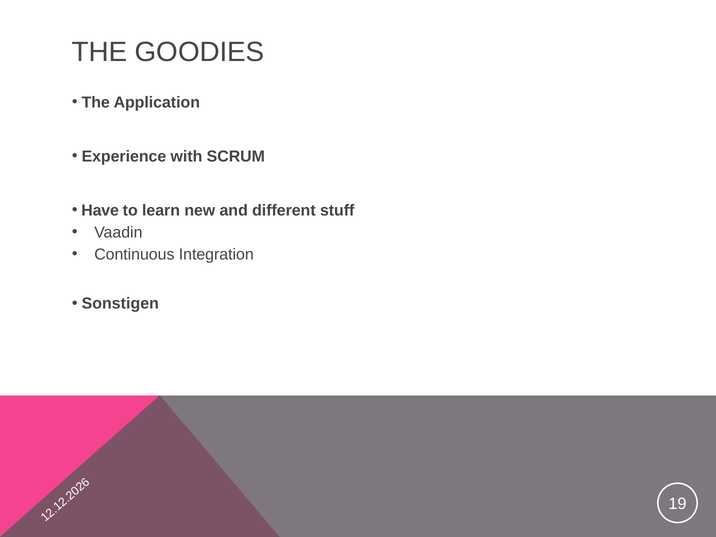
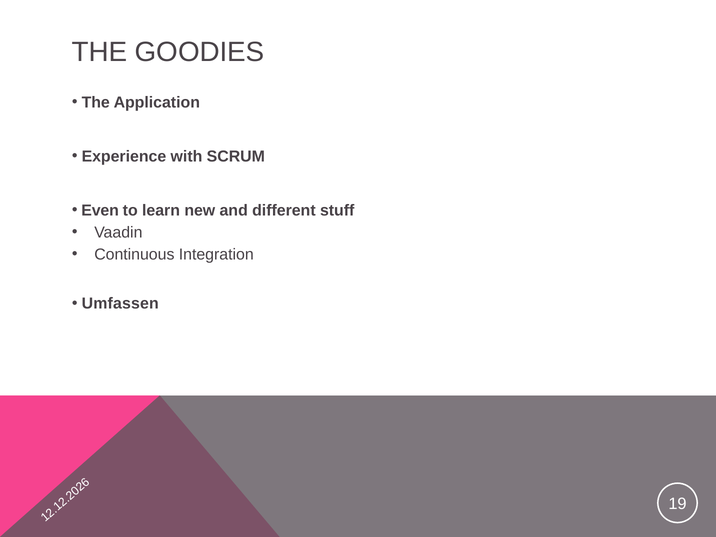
Have: Have -> Even (100, 210)
Sonstigen: Sonstigen -> Umfassen (120, 304)
